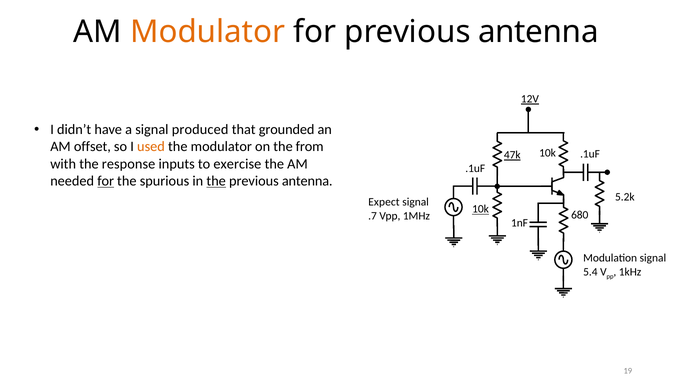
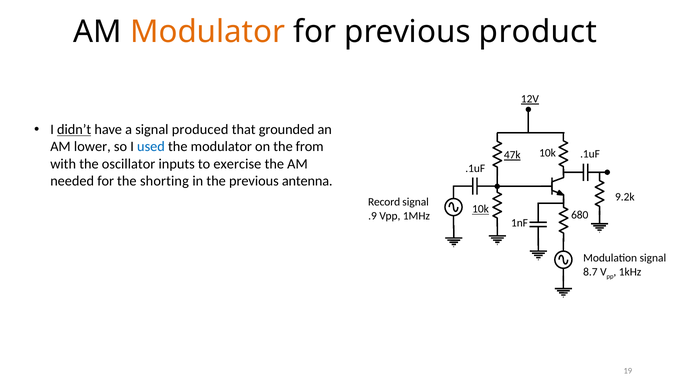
for previous antenna: antenna -> product (538, 32)
didn’t underline: none -> present (74, 129)
offset: offset -> lower (92, 146)
used colour: orange -> blue (151, 146)
response: response -> oscillator (129, 164)
for underline: present -> none (106, 181)
spurious: spurious -> shorting (164, 181)
the underline: present -> none (216, 181)
5.2k: 5.2k -> 9.2k (625, 196)
Expect: Expect -> Record (384, 202)
.7: .7 -> .9 (373, 216)
5.4: 5.4 -> 8.7 (590, 271)
